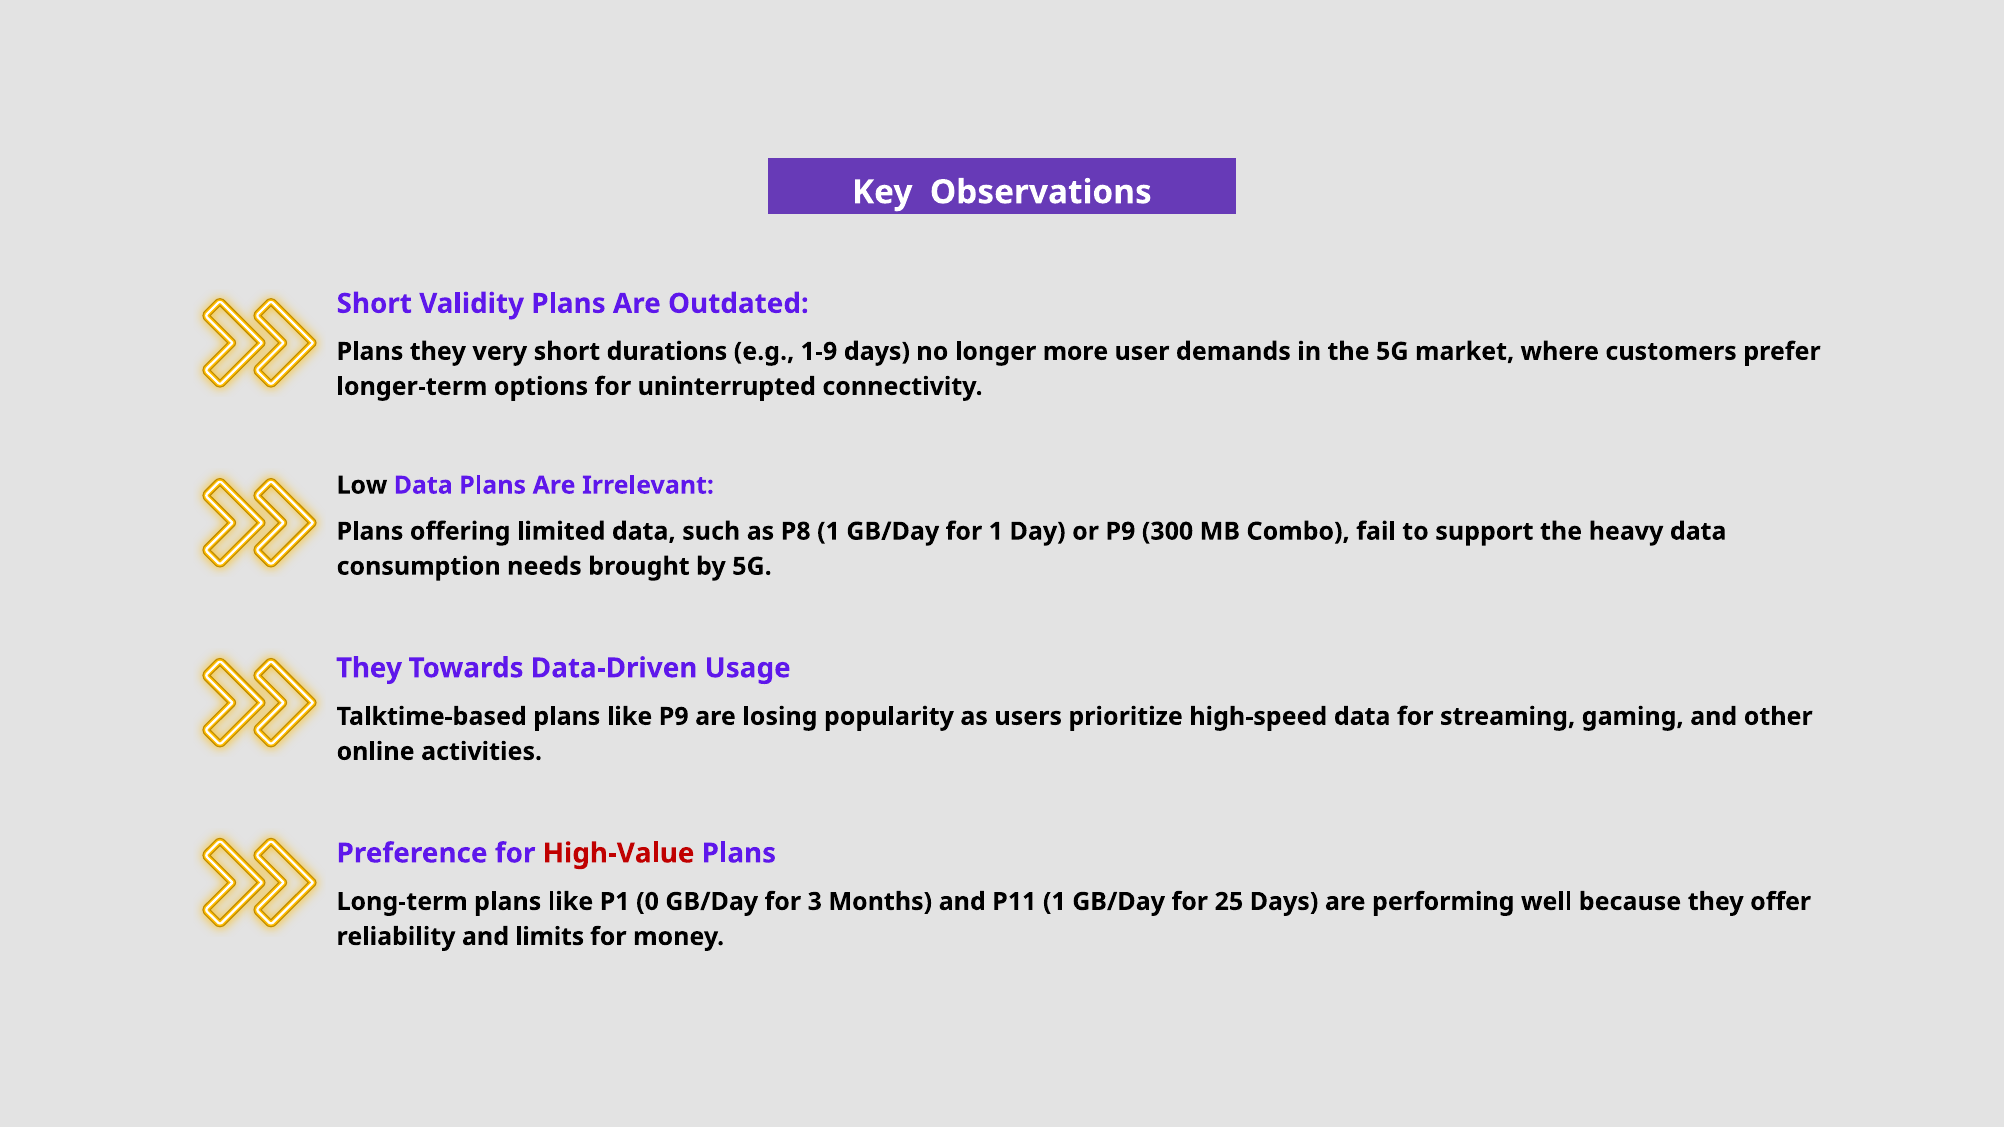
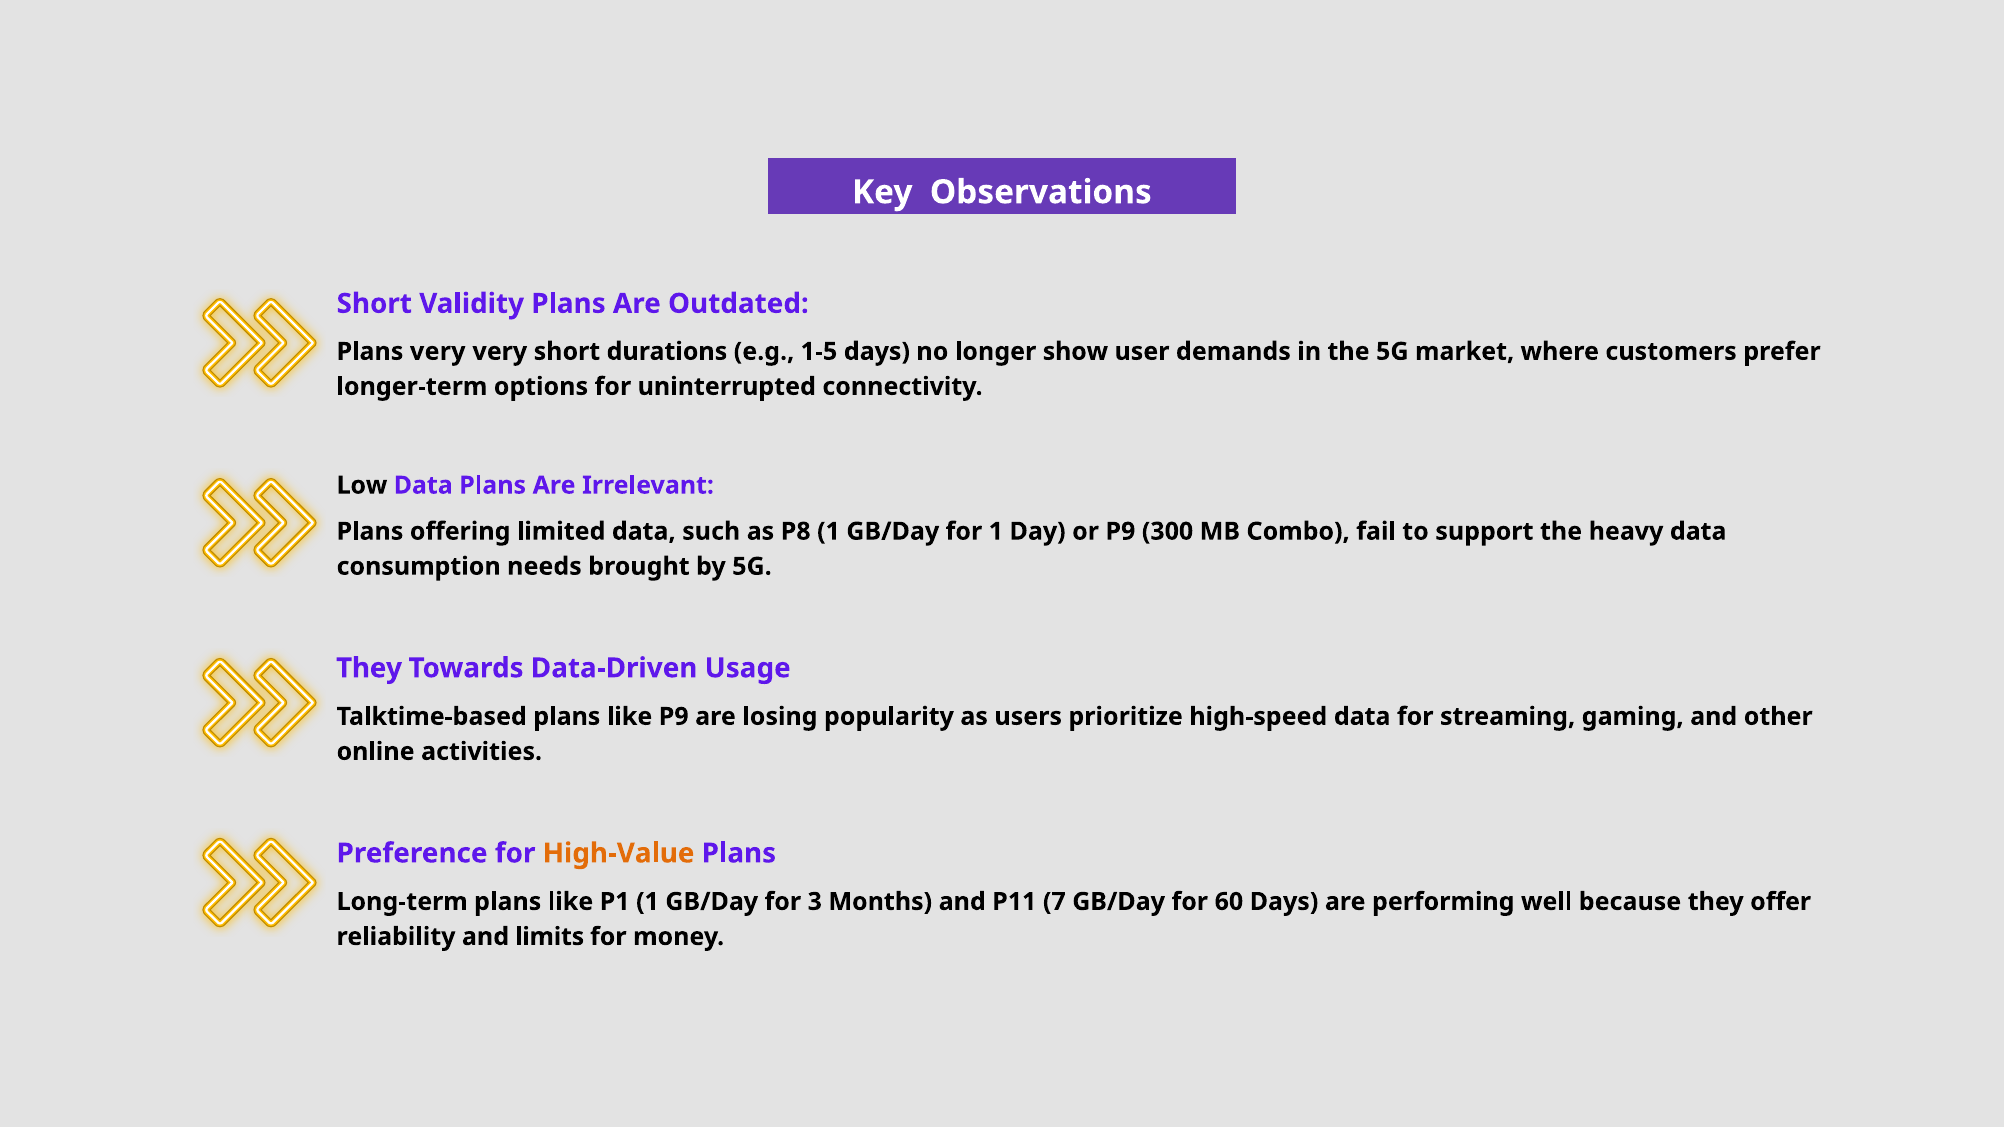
Plans they: they -> very (438, 352)
1-9: 1-9 -> 1-5 (819, 352)
more: more -> show (1075, 352)
High-Value colour: red -> orange (619, 853)
P1 0: 0 -> 1 (648, 902)
P11 1: 1 -> 7 (1054, 902)
25: 25 -> 60 (1229, 902)
